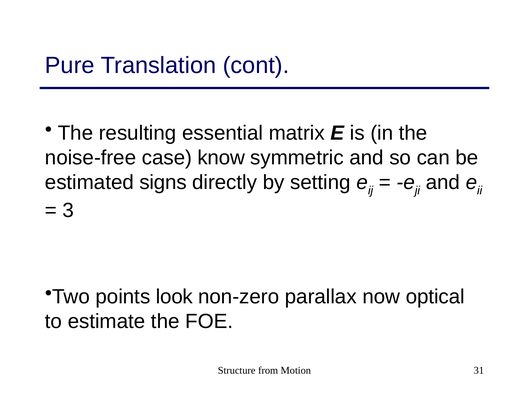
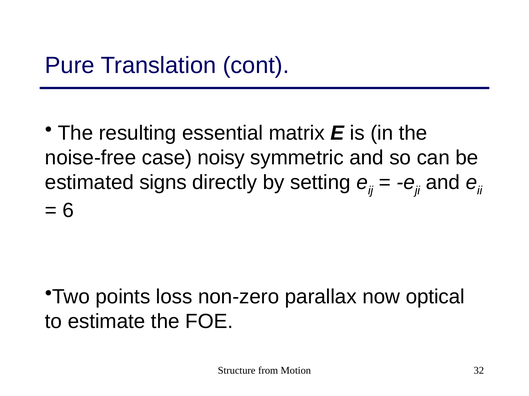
know: know -> noisy (221, 158)
3: 3 -> 6 (68, 211)
look: look -> loss (174, 297)
31: 31 -> 32 (479, 371)
